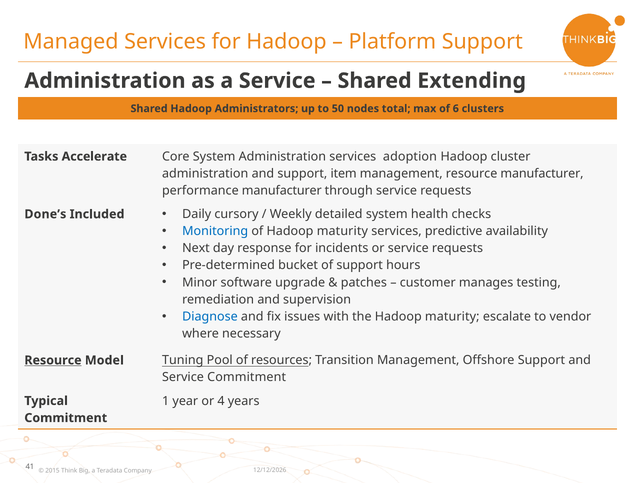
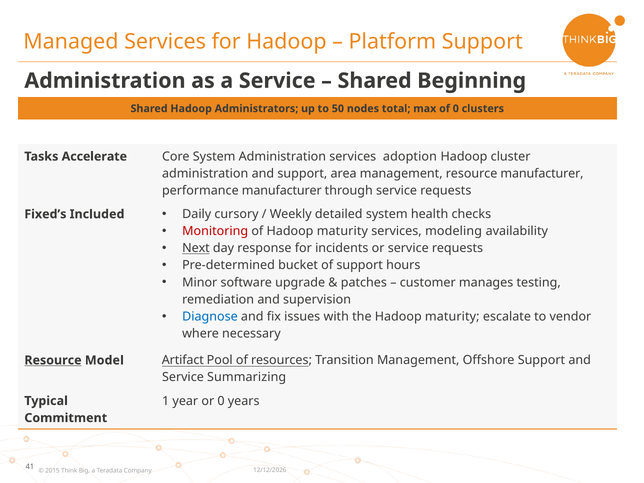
Extending: Extending -> Beginning (472, 81)
of 6: 6 -> 0 (456, 109)
item: item -> area (344, 174)
Done’s: Done’s -> Fixed’s (45, 214)
Monitoring colour: blue -> red (215, 231)
predictive: predictive -> modeling (454, 231)
Next underline: none -> present (196, 248)
Tuning: Tuning -> Artifact (183, 360)
Service Commitment: Commitment -> Summarizing (247, 377)
or 4: 4 -> 0 (221, 401)
